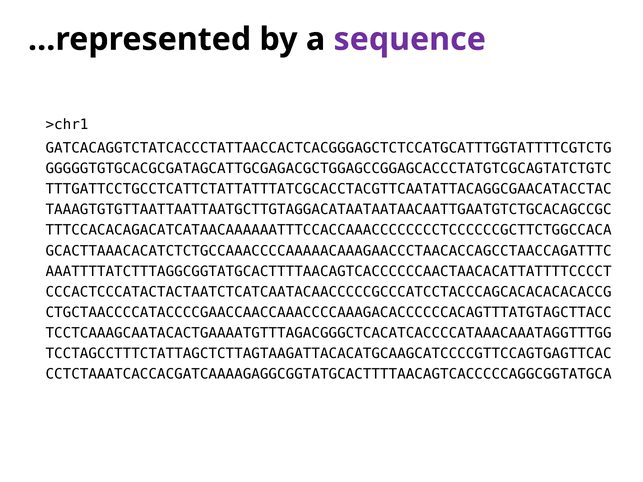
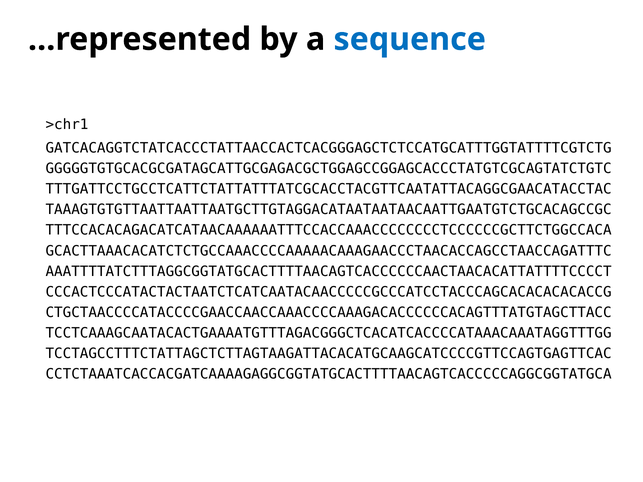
sequence colour: purple -> blue (410, 39)
